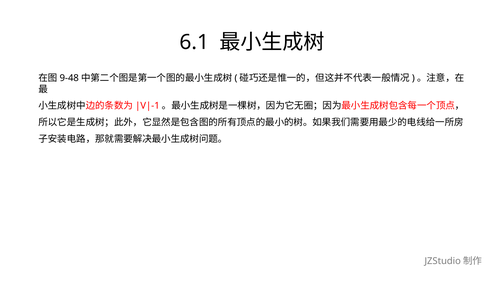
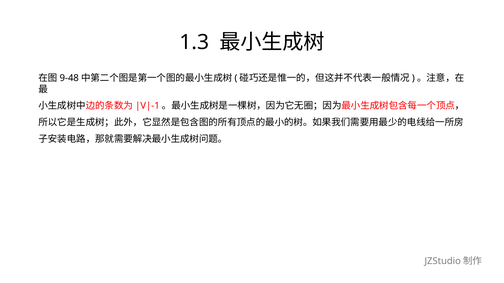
6.1: 6.1 -> 1.3 (194, 42)
